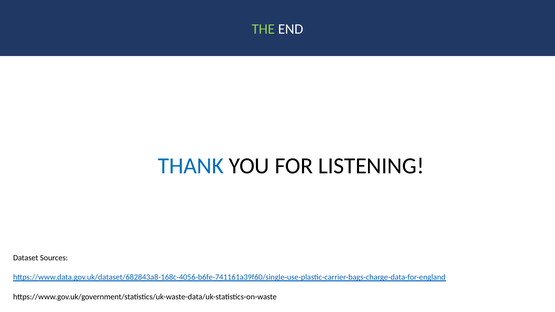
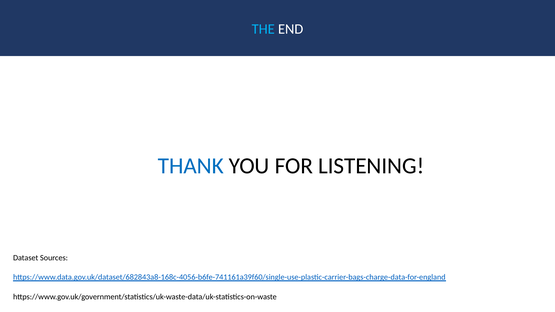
THE colour: light green -> light blue (263, 29)
